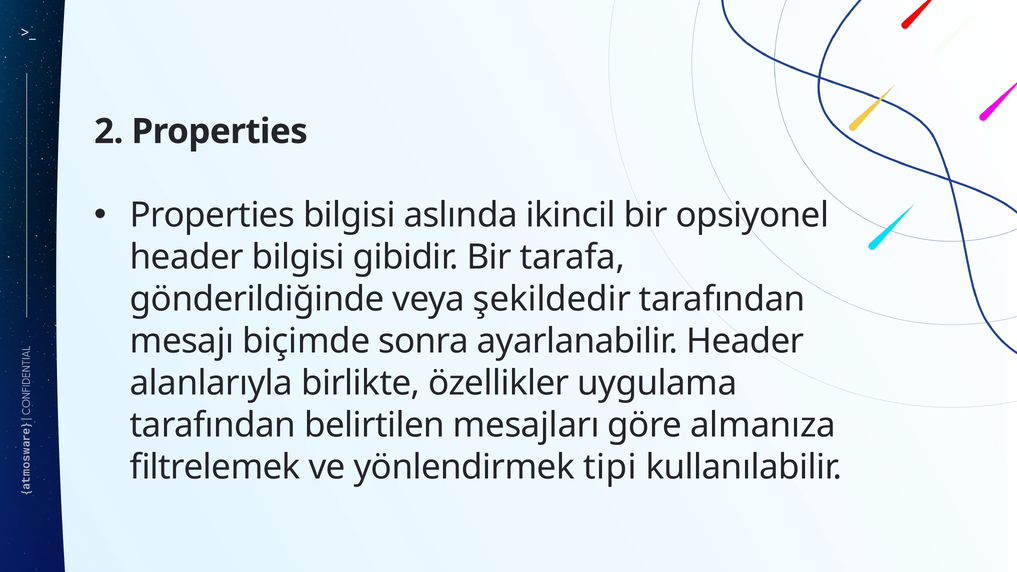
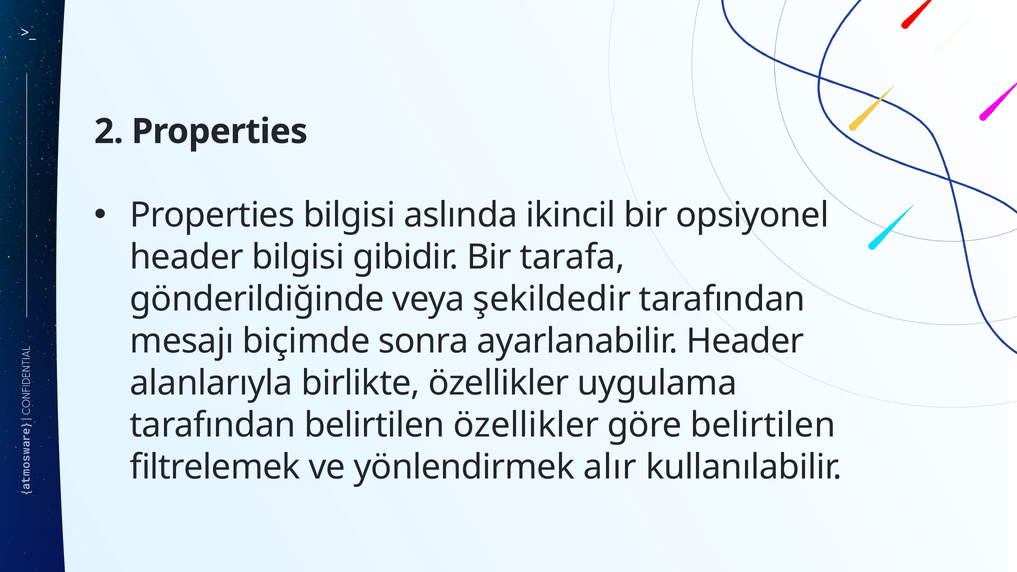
belirtilen mesajları: mesajları -> özellikler (526, 425)
göre almanıza: almanıza -> belirtilen (763, 425)
tipi: tipi -> alır (610, 467)
